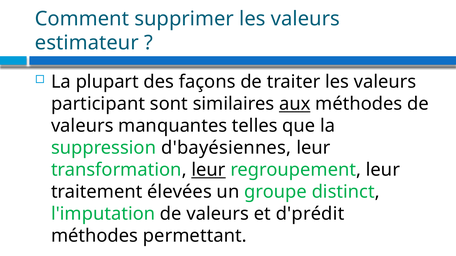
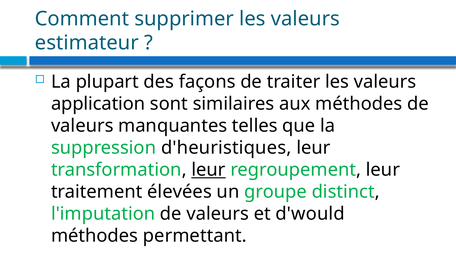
participant: participant -> application (98, 104)
aux underline: present -> none (295, 104)
d'bayésiennes: d'bayésiennes -> d'heuristiques (226, 148)
d'prédit: d'prédit -> d'would (310, 214)
